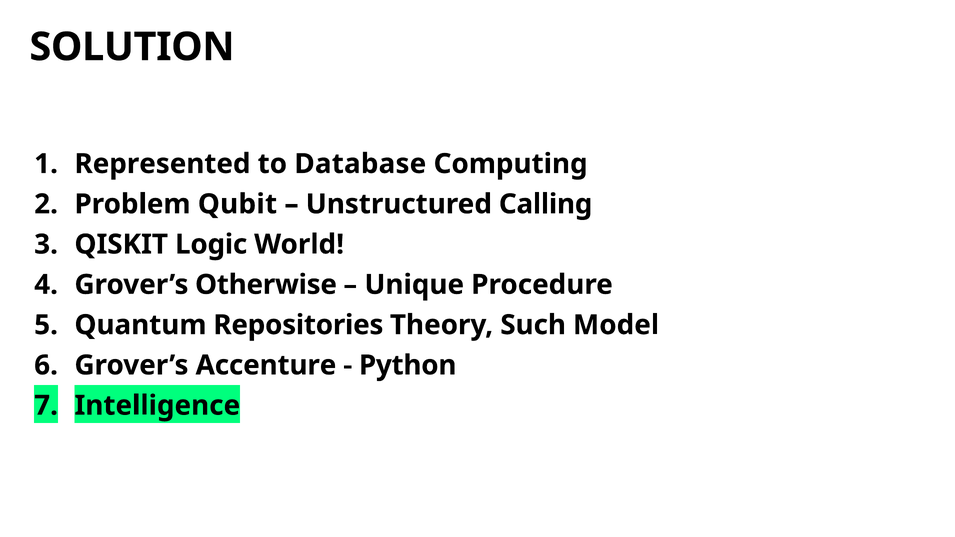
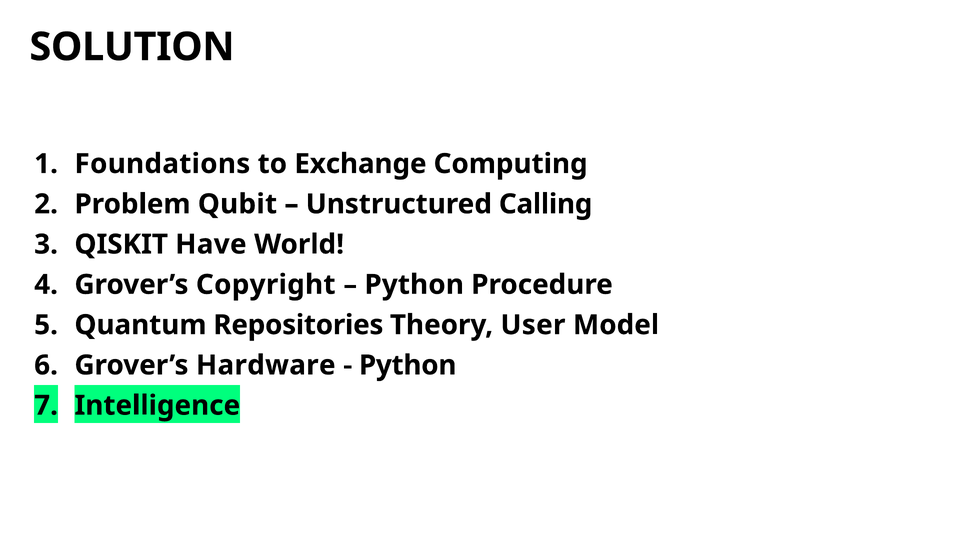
Represented: Represented -> Foundations (162, 164)
Database: Database -> Exchange (360, 164)
Logic: Logic -> Have (211, 244)
Otherwise: Otherwise -> Copyright (266, 285)
Unique: Unique -> Python (414, 285)
Such: Such -> User (533, 325)
Accenture: Accenture -> Hardware (266, 365)
